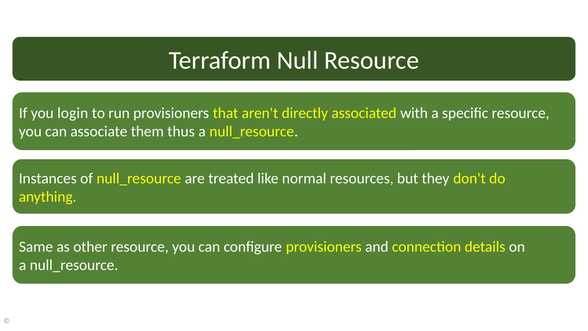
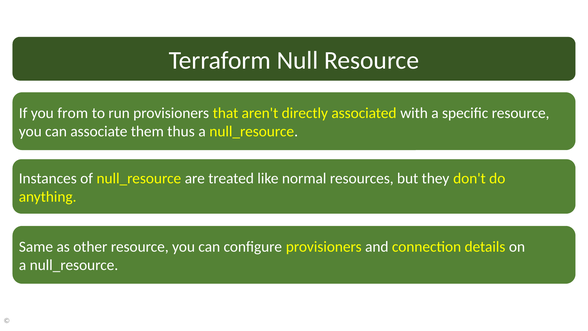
login: login -> from (73, 113)
